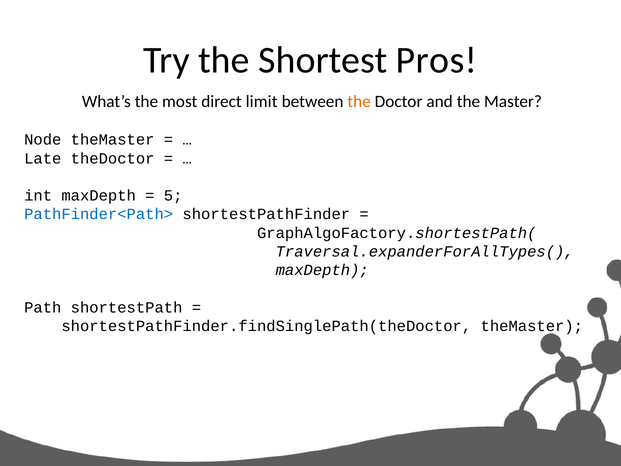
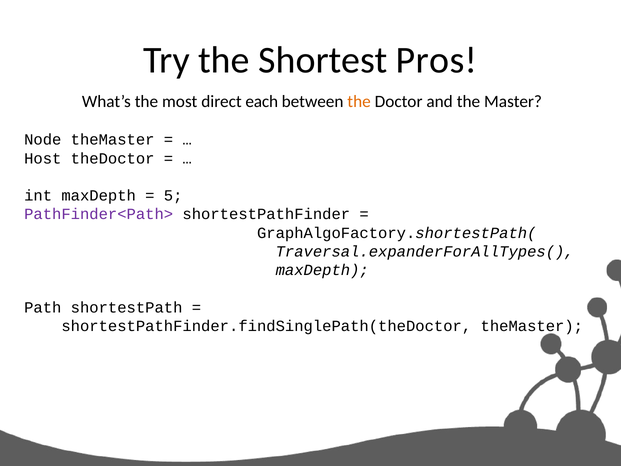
limit: limit -> each (262, 101)
Late: Late -> Host (43, 158)
PathFinder<Path> colour: blue -> purple (99, 214)
